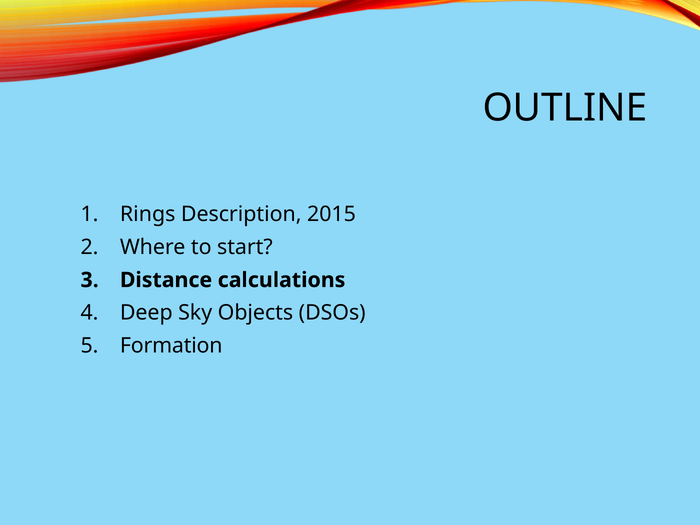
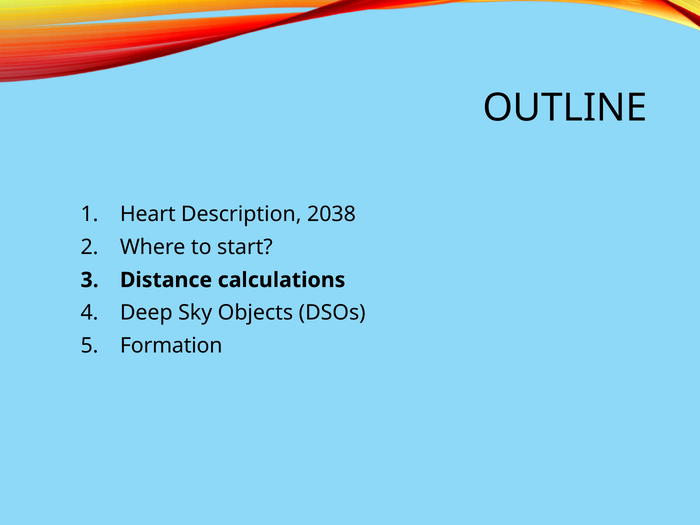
Rings: Rings -> Heart (148, 214)
2015: 2015 -> 2038 (331, 214)
